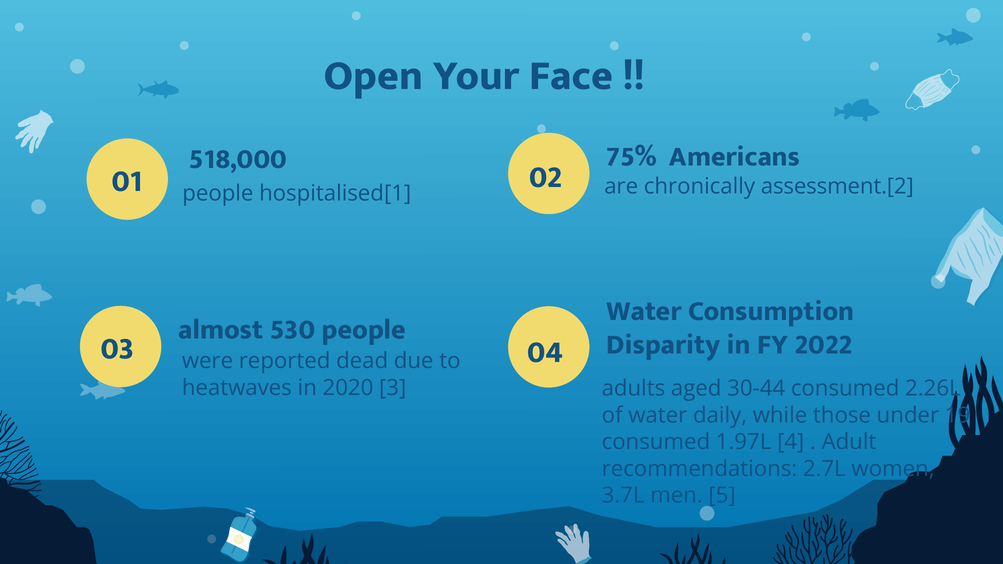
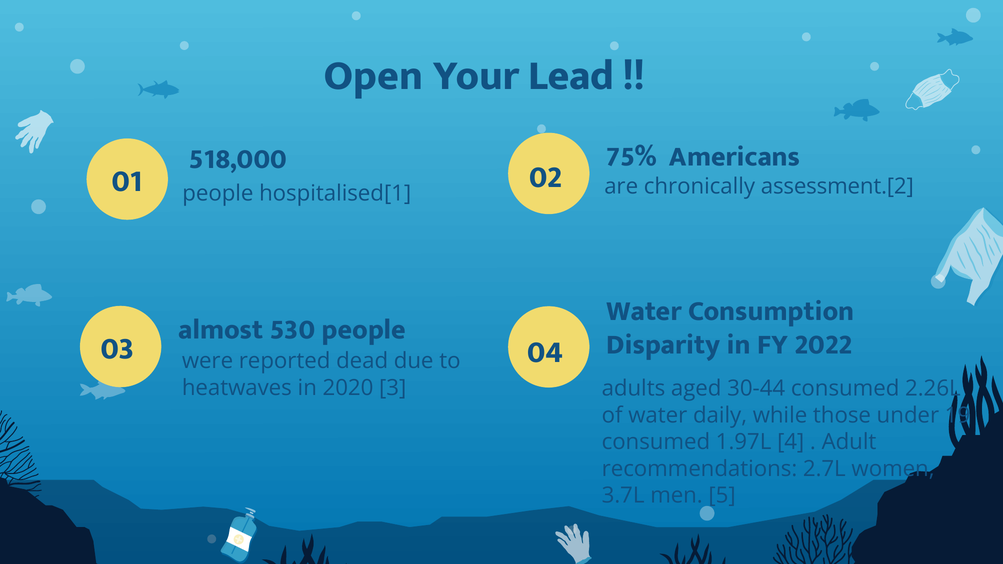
Face: Face -> Lead (571, 75)
